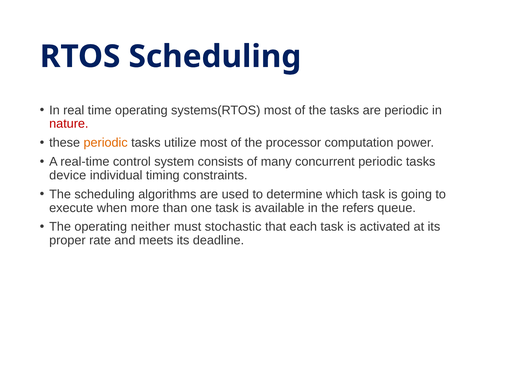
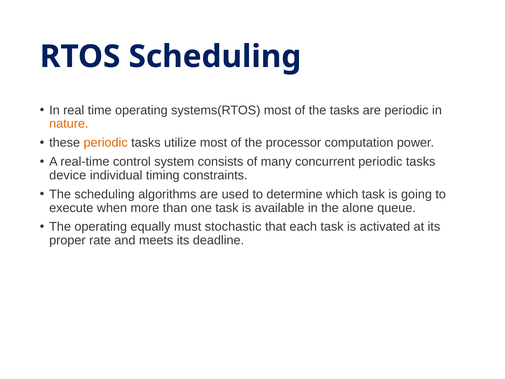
nature colour: red -> orange (69, 124)
refers: refers -> alone (358, 208)
neither: neither -> equally (150, 227)
